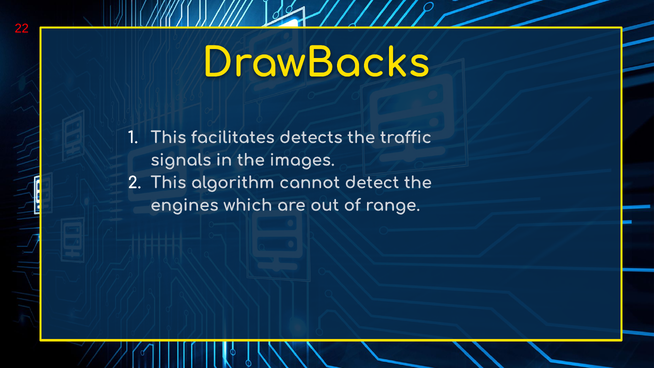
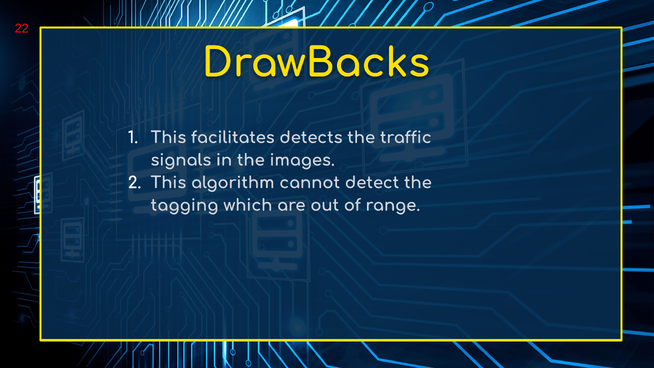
engines: engines -> tagging (184, 205)
